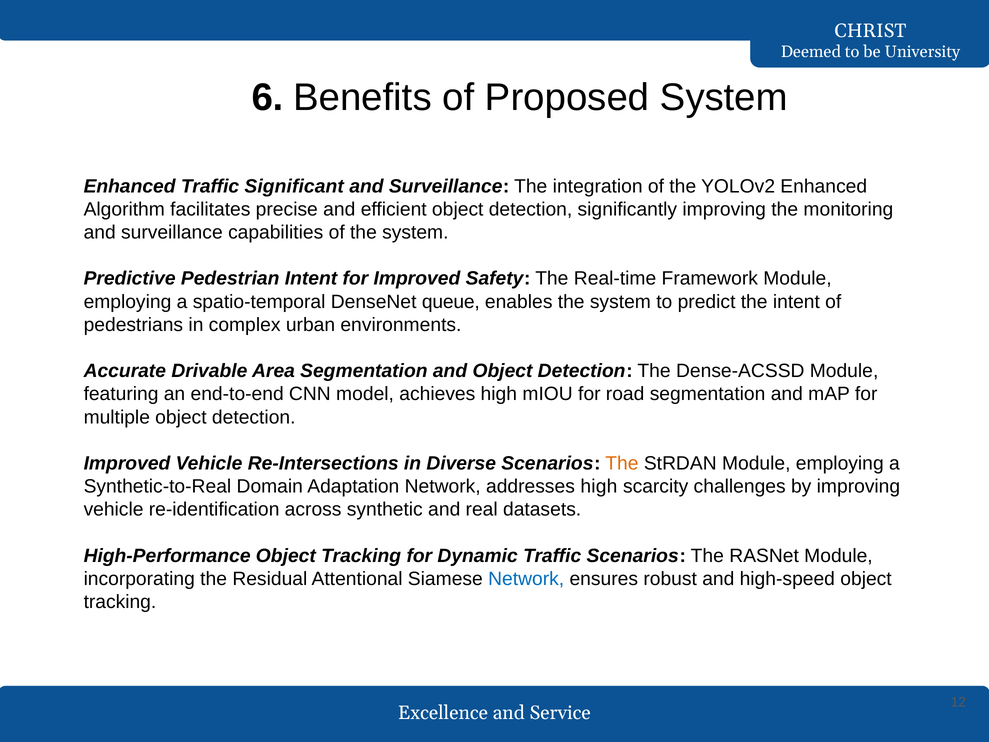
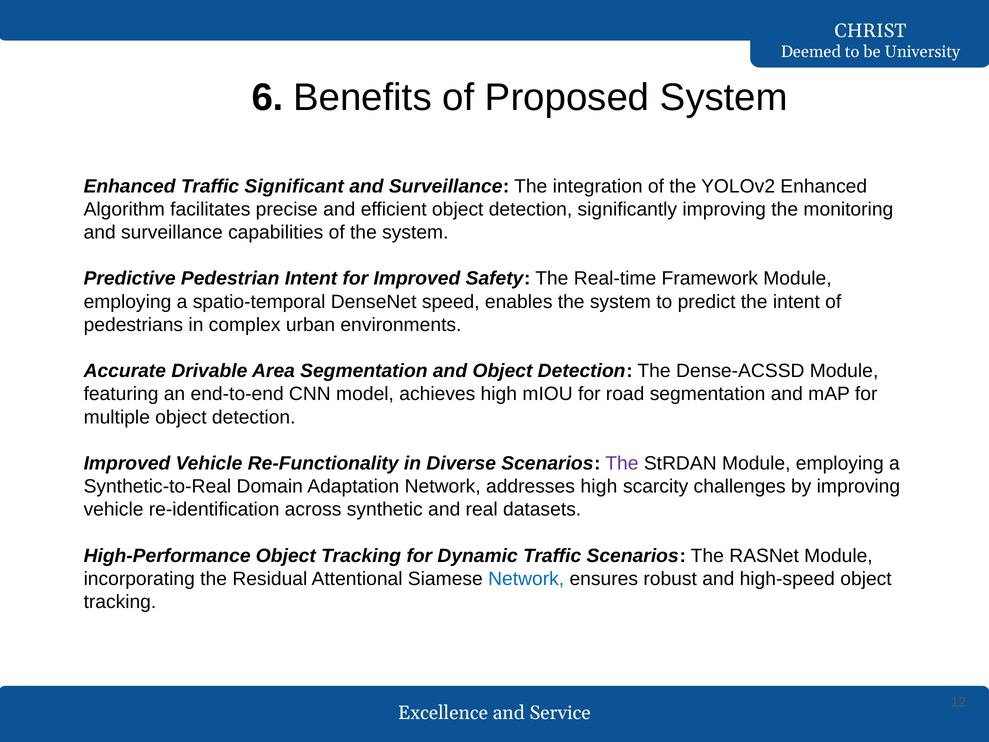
queue: queue -> speed (451, 302)
Re-Intersections: Re-Intersections -> Re-Functionality (323, 463)
The colour: orange -> purple (622, 463)
